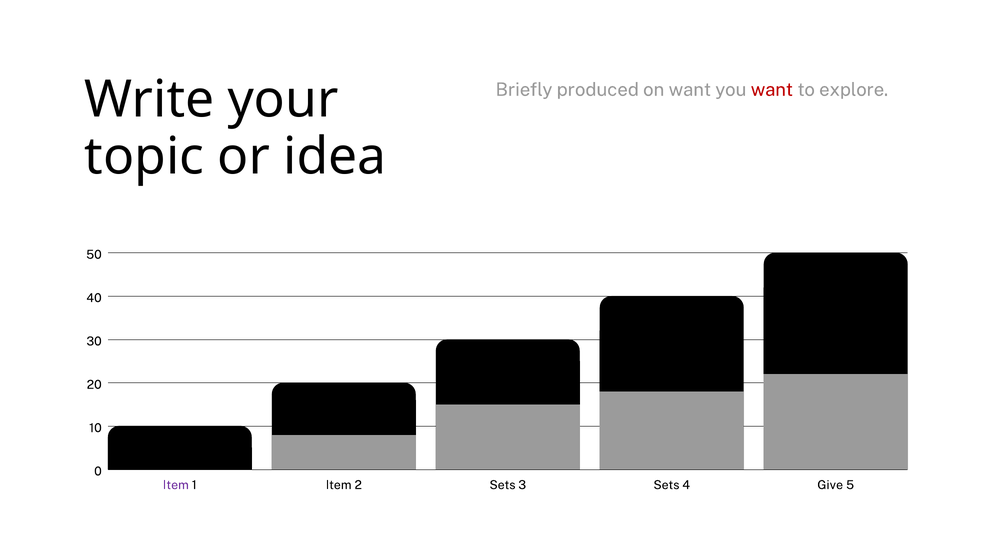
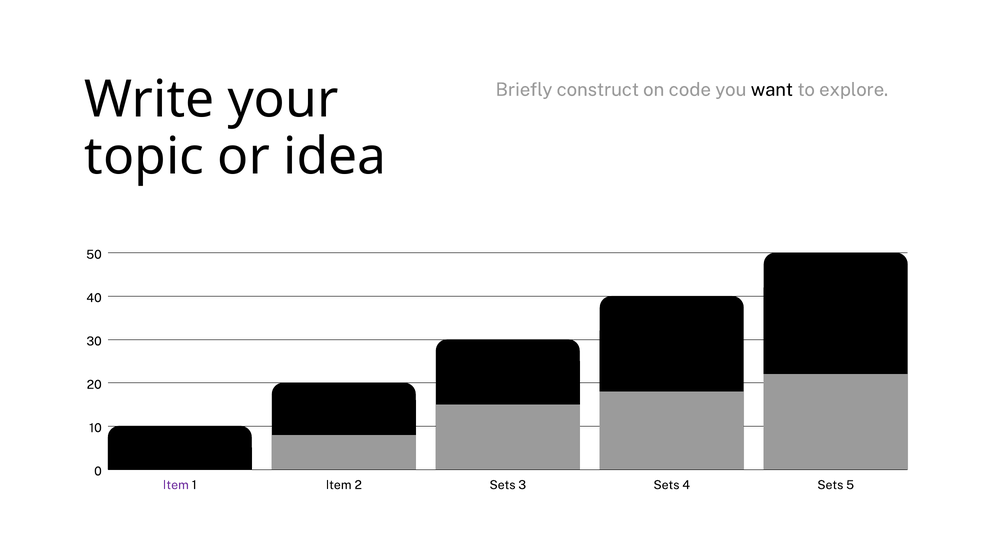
produced: produced -> construct (598, 90)
on want: want -> code (690, 90)
want colour: red -> black (772, 90)
4 Give: Give -> Sets (830, 485)
